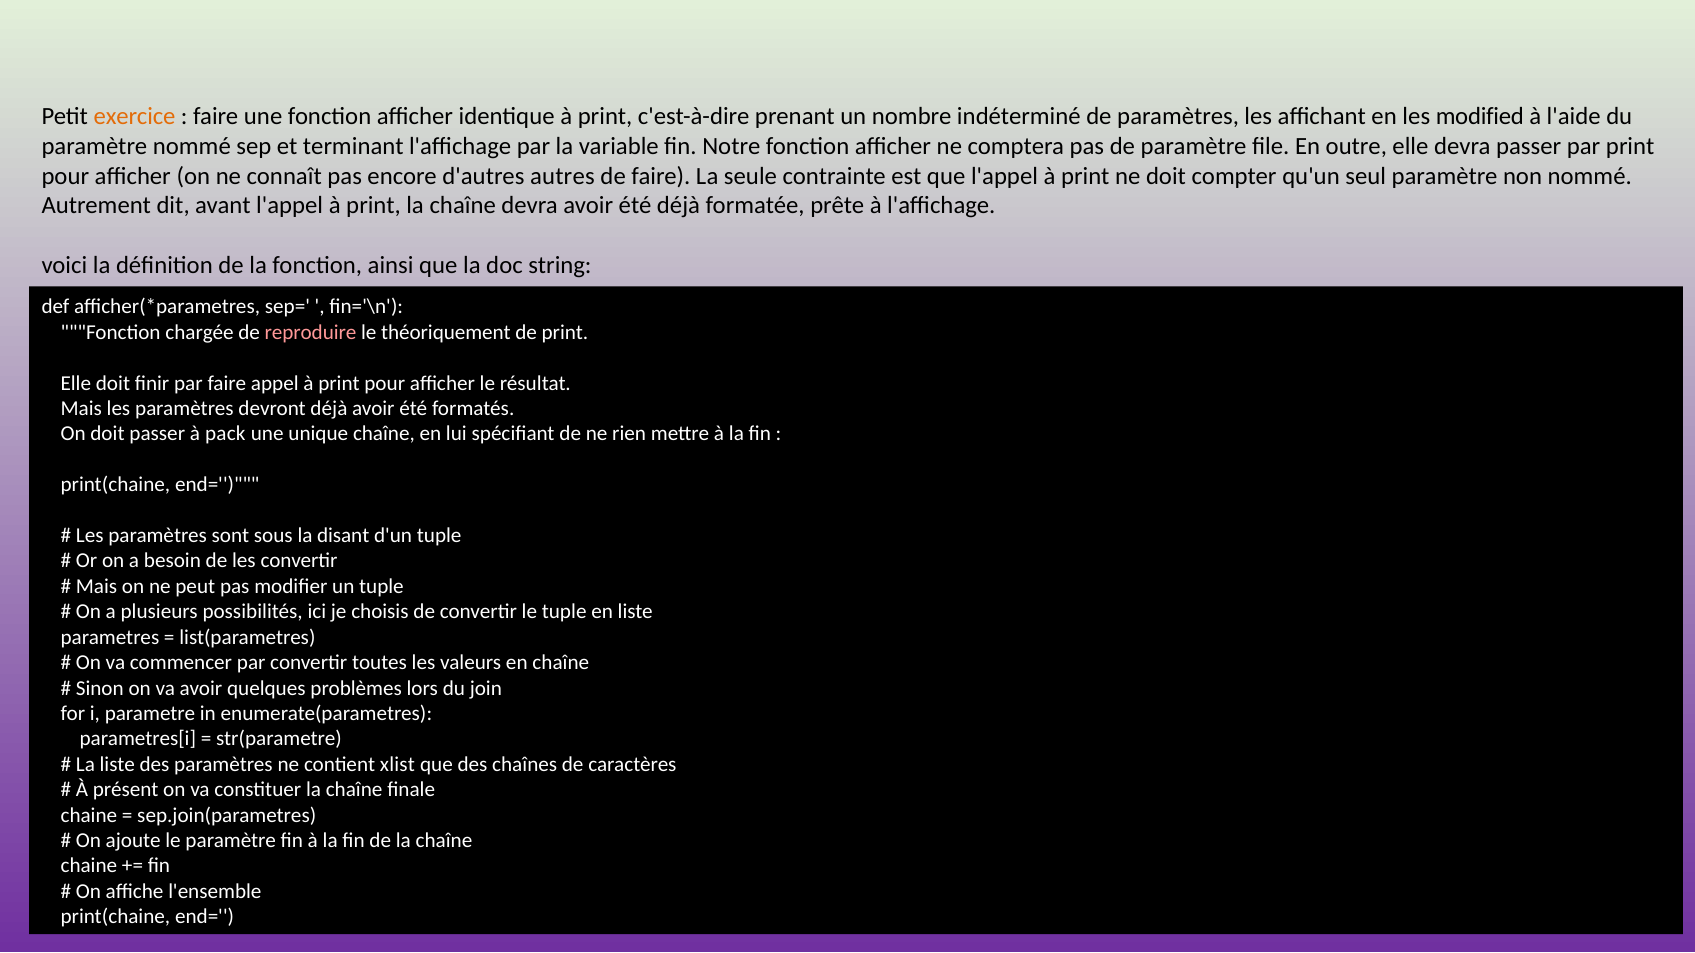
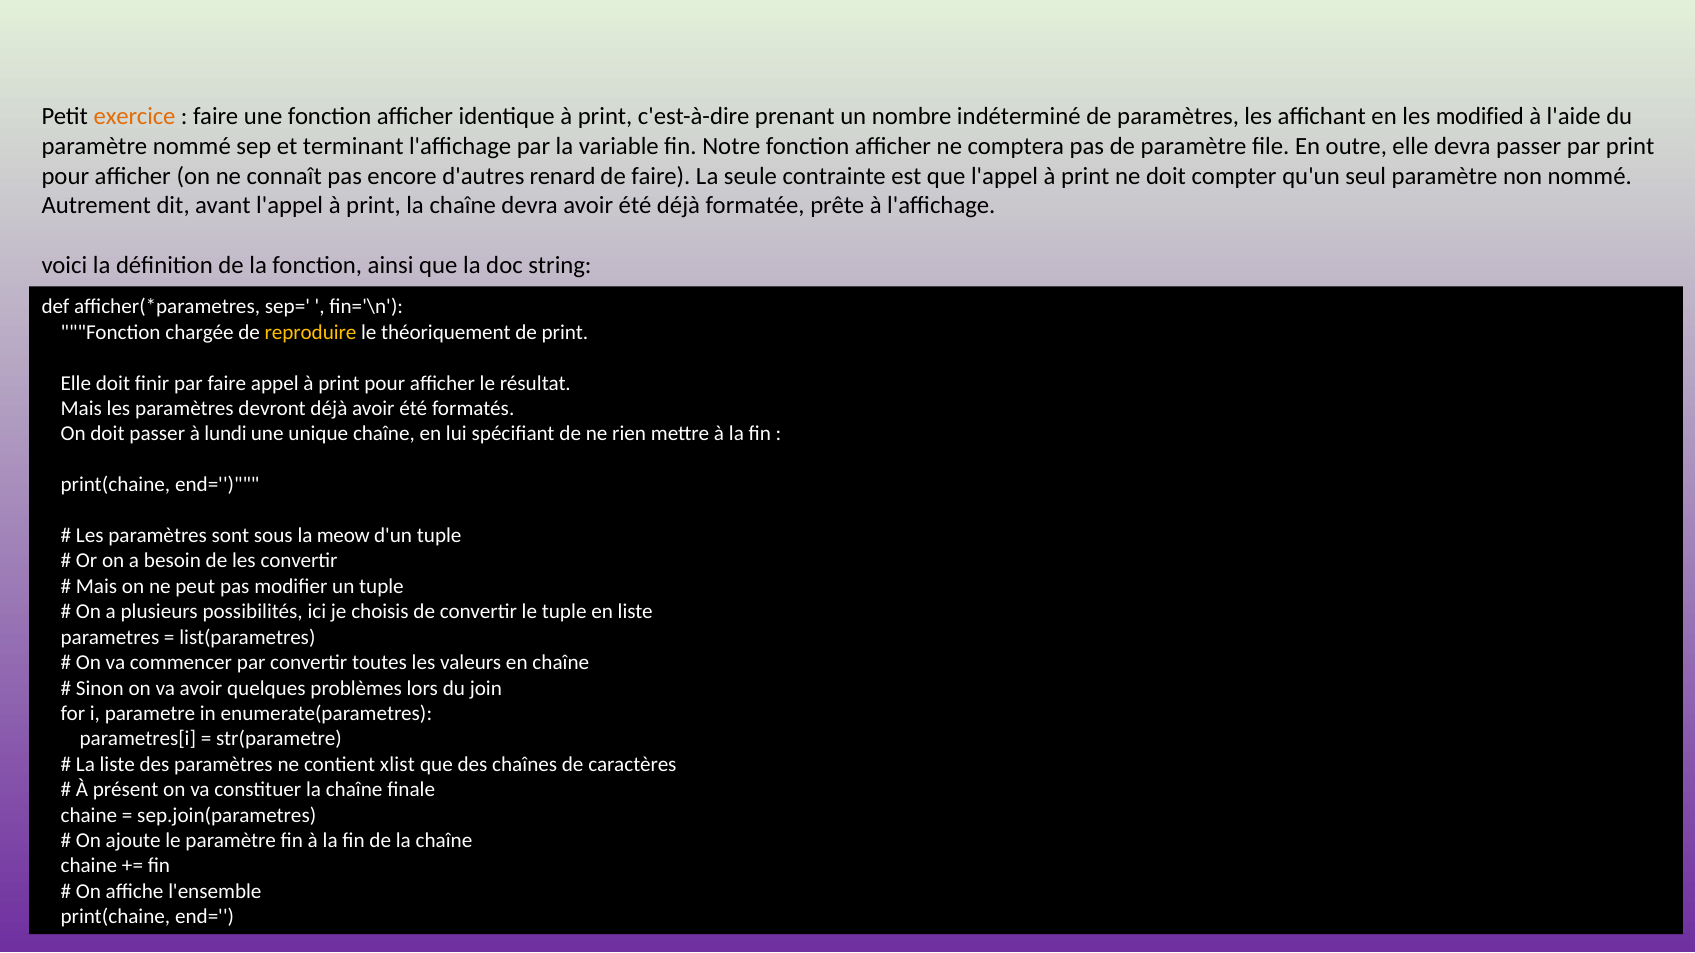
autres: autres -> renard (563, 176)
reproduire colour: pink -> yellow (311, 332)
pack: pack -> lundi (226, 434)
disant: disant -> meow (343, 536)
